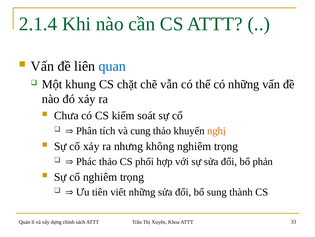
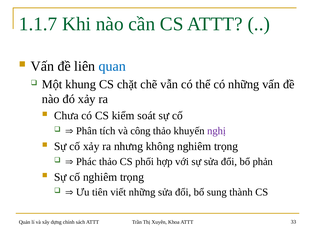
2.1.4: 2.1.4 -> 1.1.7 (38, 24)
cung: cung -> công (140, 130)
nghị colour: orange -> purple (216, 130)
